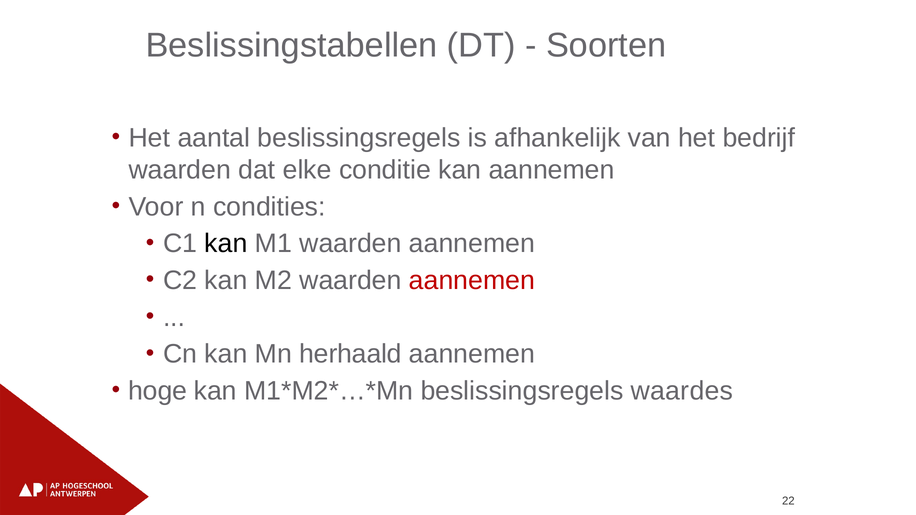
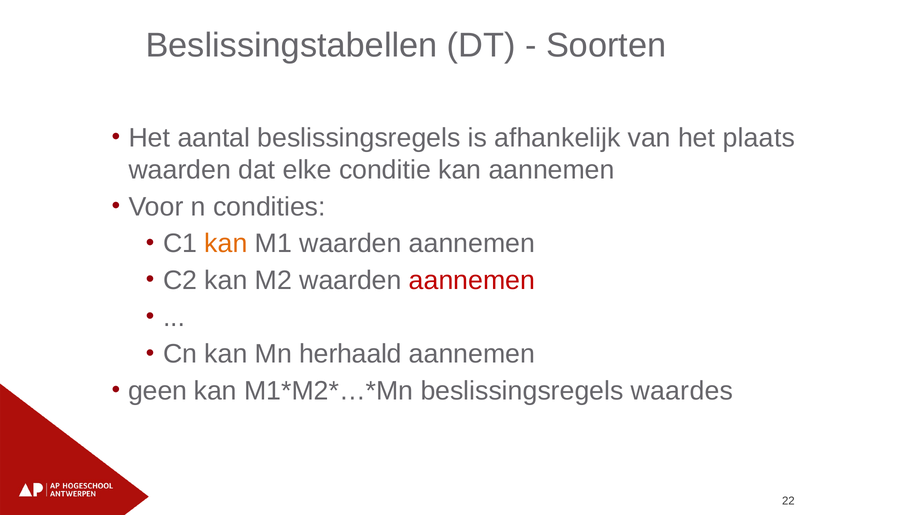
bedrijf: bedrijf -> plaats (759, 138)
kan colour: black -> orange (226, 244)
hoge: hoge -> geen (158, 391)
